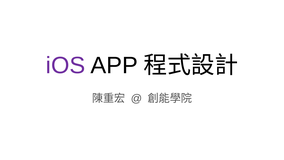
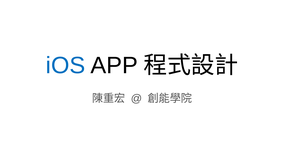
iOS colour: purple -> blue (65, 65)
